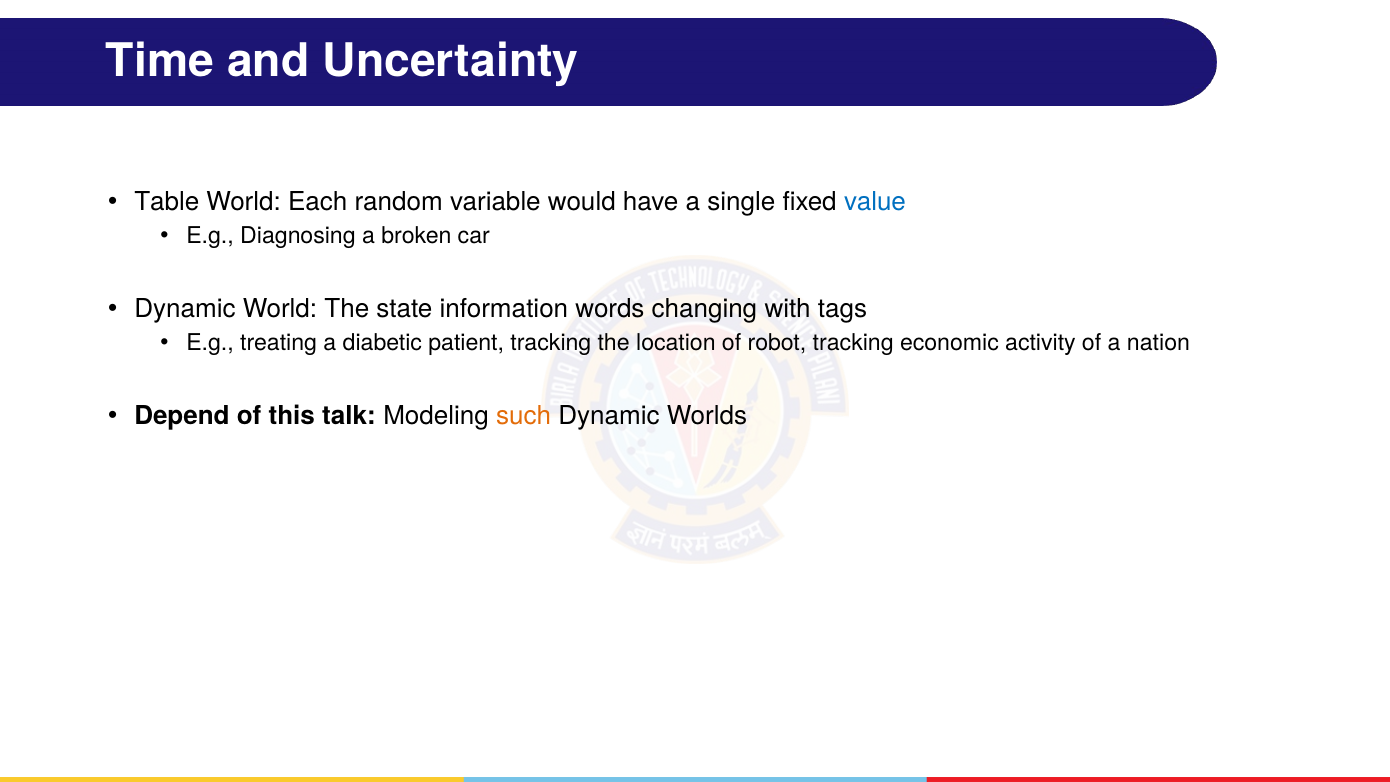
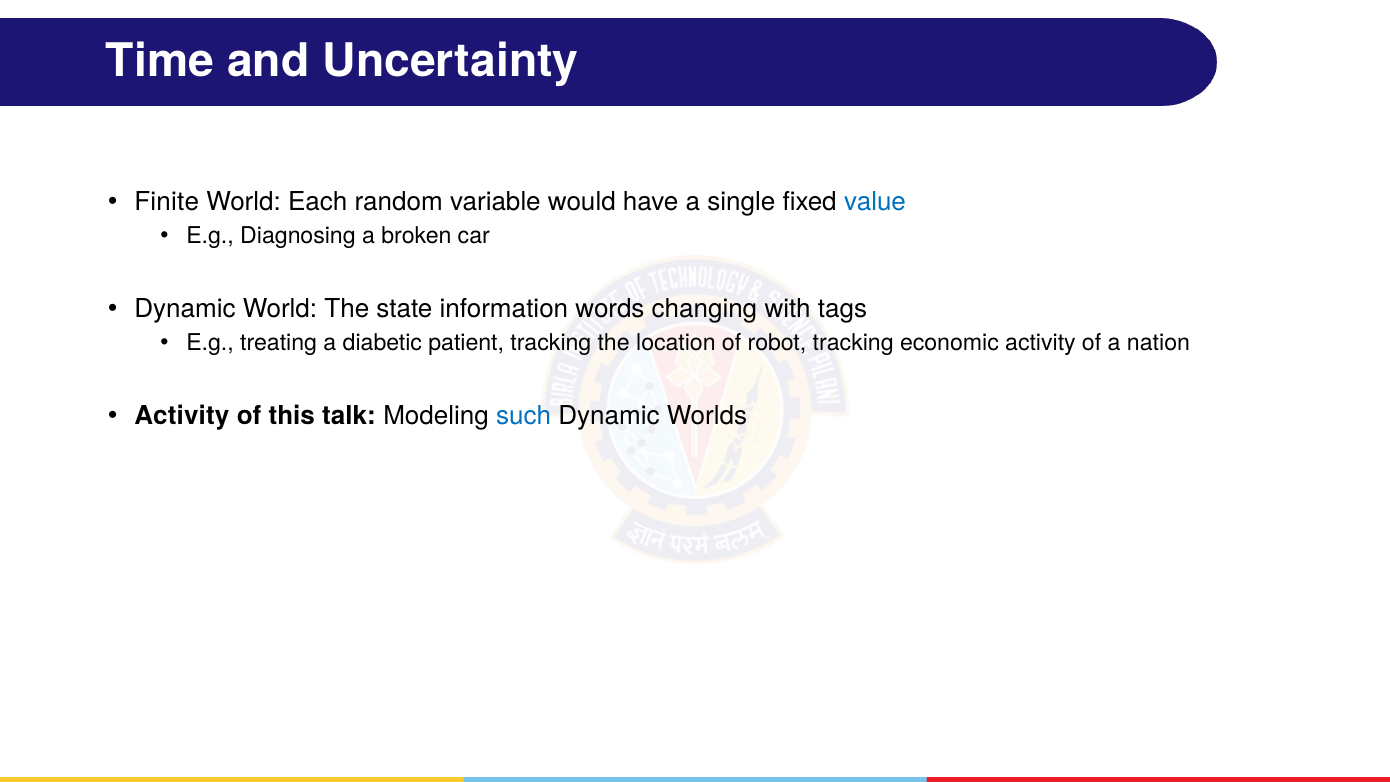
Table: Table -> Finite (167, 202)
Depend: Depend -> Activity (182, 416)
such colour: orange -> blue (524, 416)
